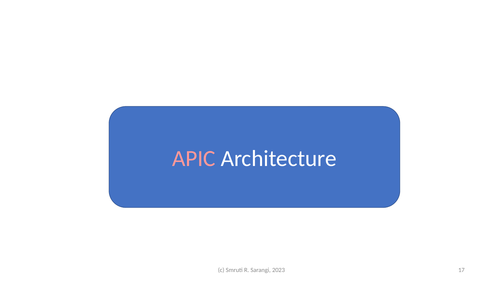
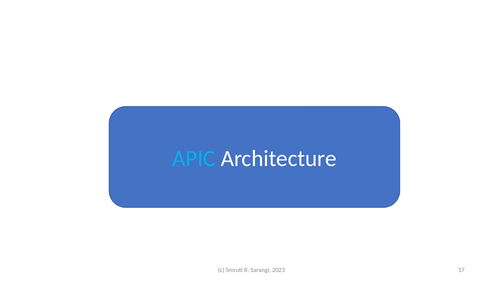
APIC colour: pink -> light blue (194, 159)
